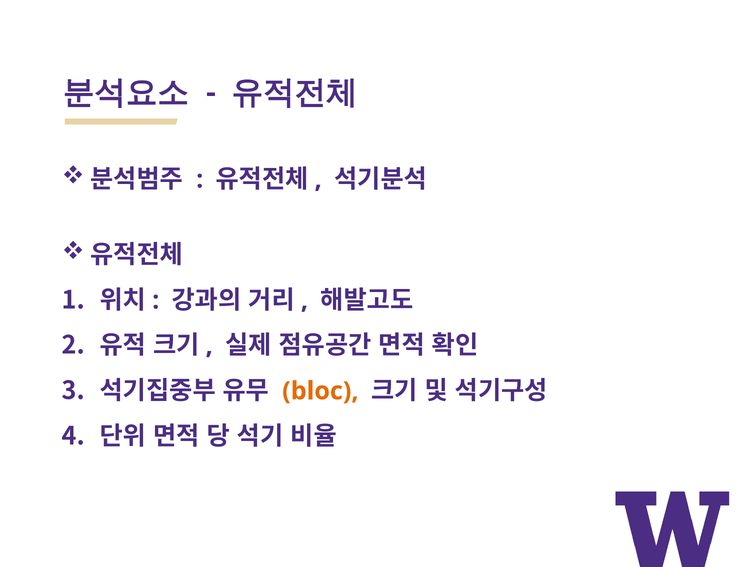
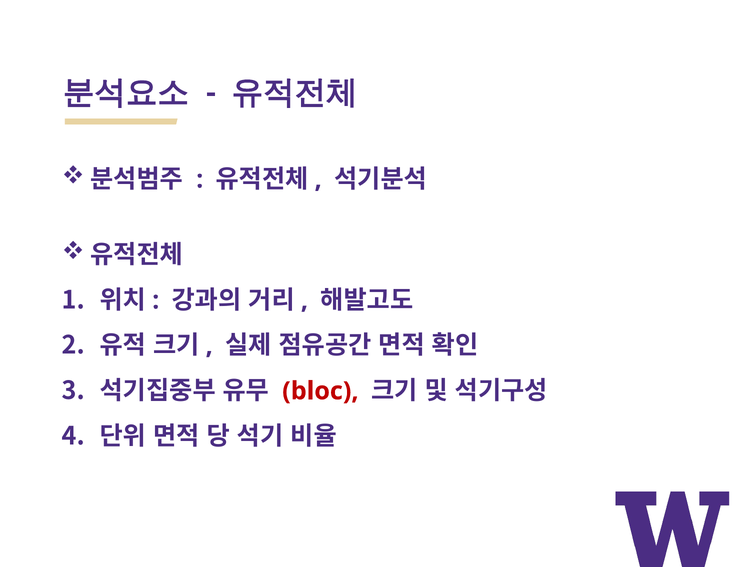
bloc colour: orange -> red (320, 391)
